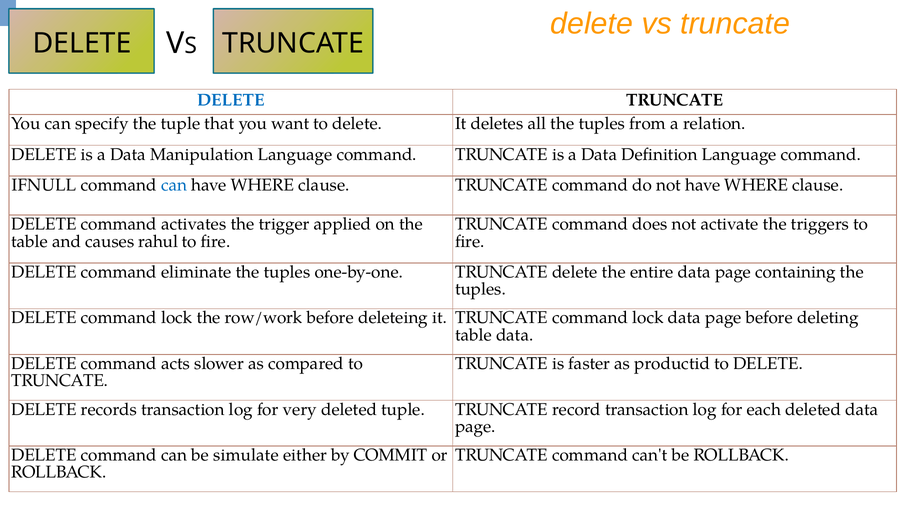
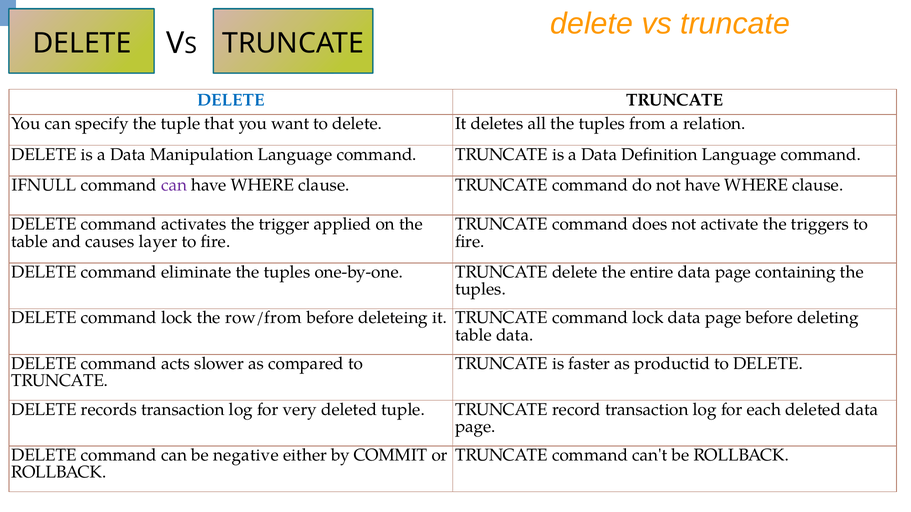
can colour: blue -> purple (174, 185)
rahul: rahul -> layer (158, 242)
row/work: row/work -> row/from (264, 318)
simulate: simulate -> negative (246, 456)
